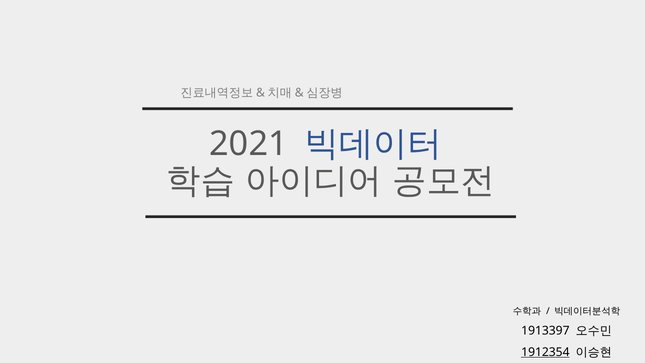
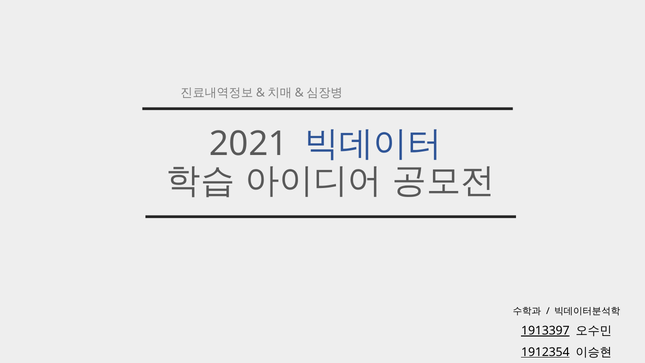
1913397 underline: none -> present (545, 331)
